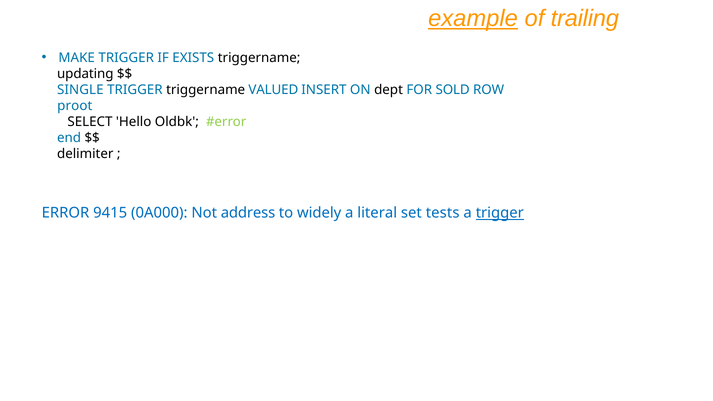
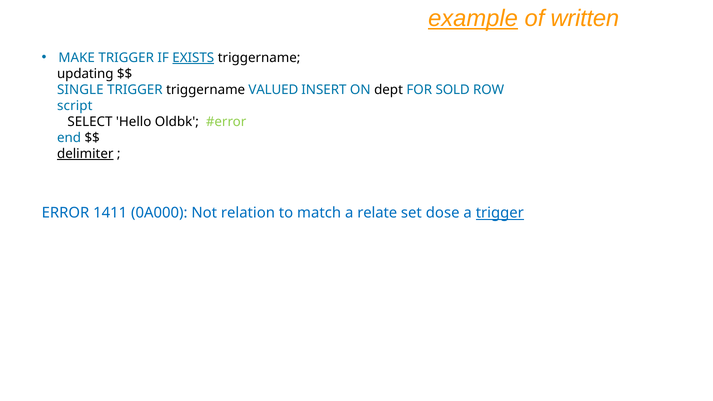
trailing: trailing -> written (585, 19)
EXISTS underline: none -> present (193, 58)
proot: proot -> script (75, 106)
delimiter underline: none -> present (85, 154)
9415: 9415 -> 1411 (110, 213)
address: address -> relation (248, 213)
widely: widely -> match (319, 213)
literal: literal -> relate (377, 213)
tests: tests -> dose (443, 213)
